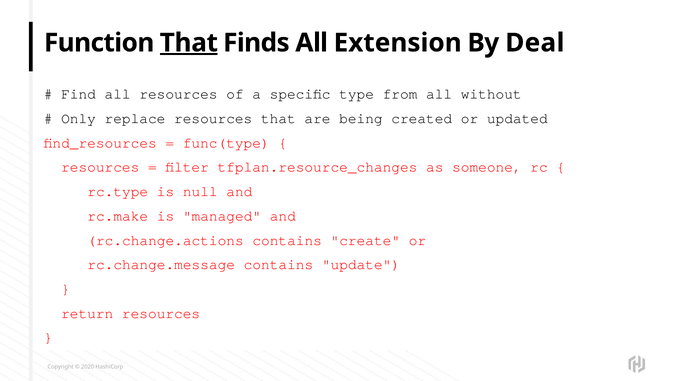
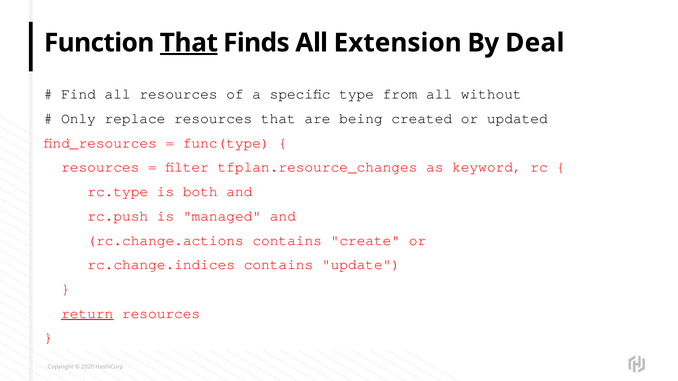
someone: someone -> keyword (487, 167)
null: null -> both (200, 192)
rc.make: rc.make -> rc.push (118, 216)
rc.change.message: rc.change.message -> rc.change.indices (161, 265)
return underline: none -> present (87, 314)
